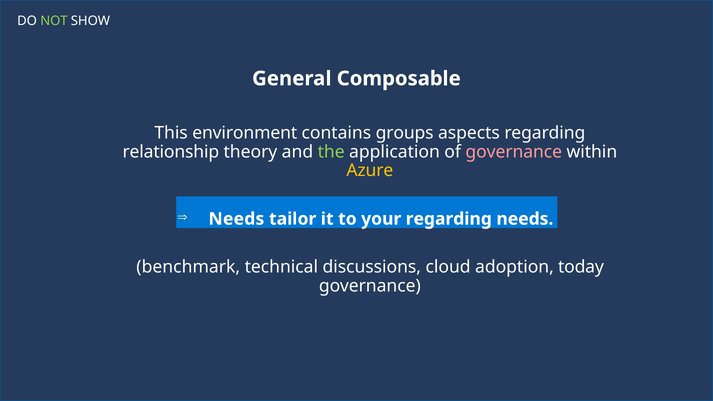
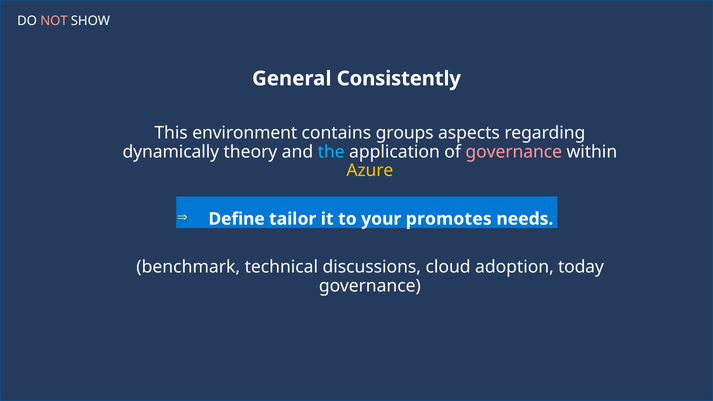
NOT colour: light green -> pink (54, 21)
Composable: Composable -> Consistently (399, 79)
relationship: relationship -> dynamically (171, 152)
the colour: light green -> light blue (331, 152)
Needs: Needs -> Define (237, 219)
your regarding: regarding -> promotes (449, 219)
